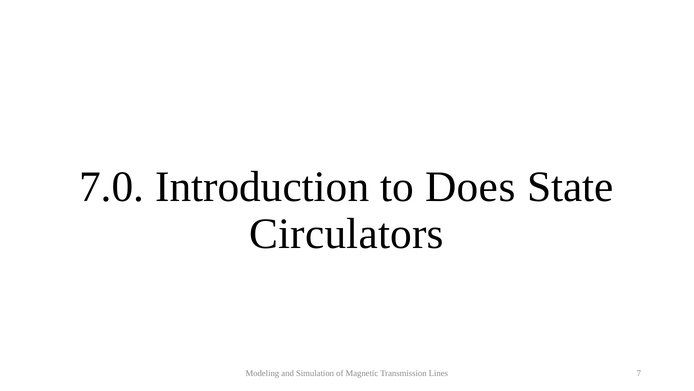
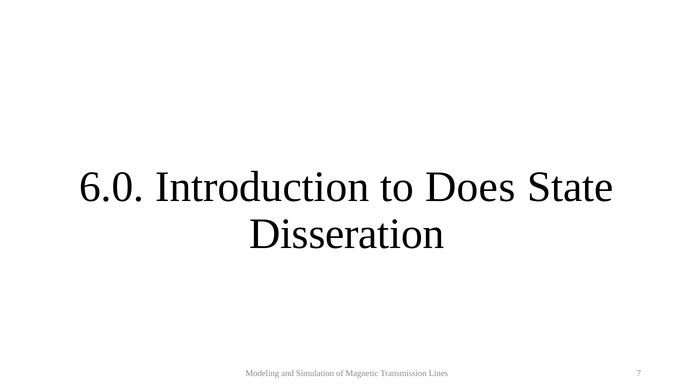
7.0: 7.0 -> 6.0 (112, 187)
Circulators: Circulators -> Disseration (347, 233)
